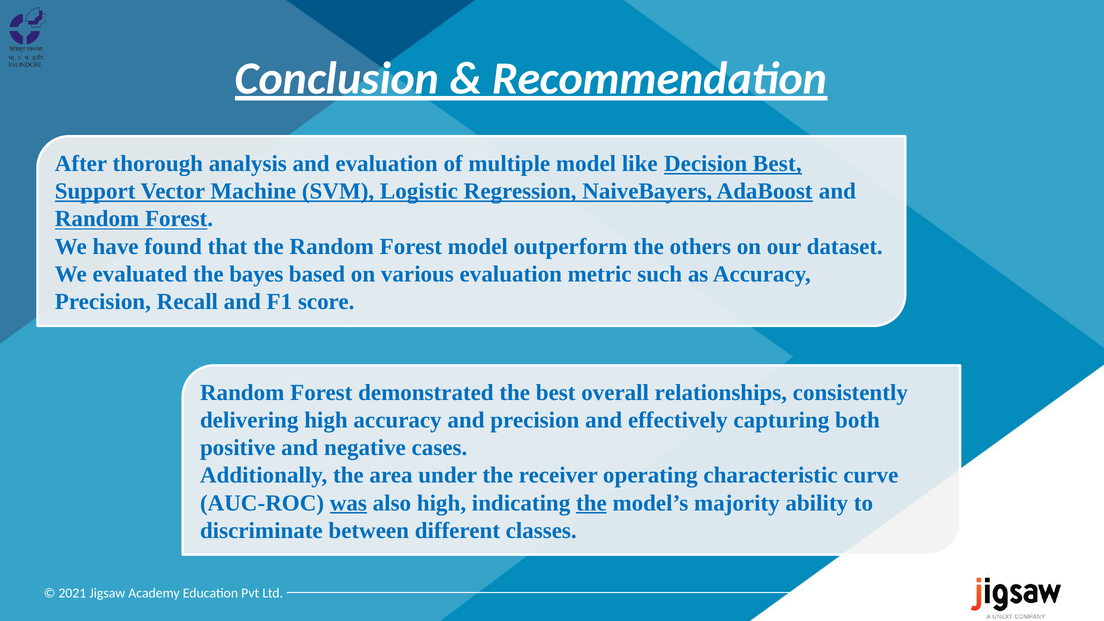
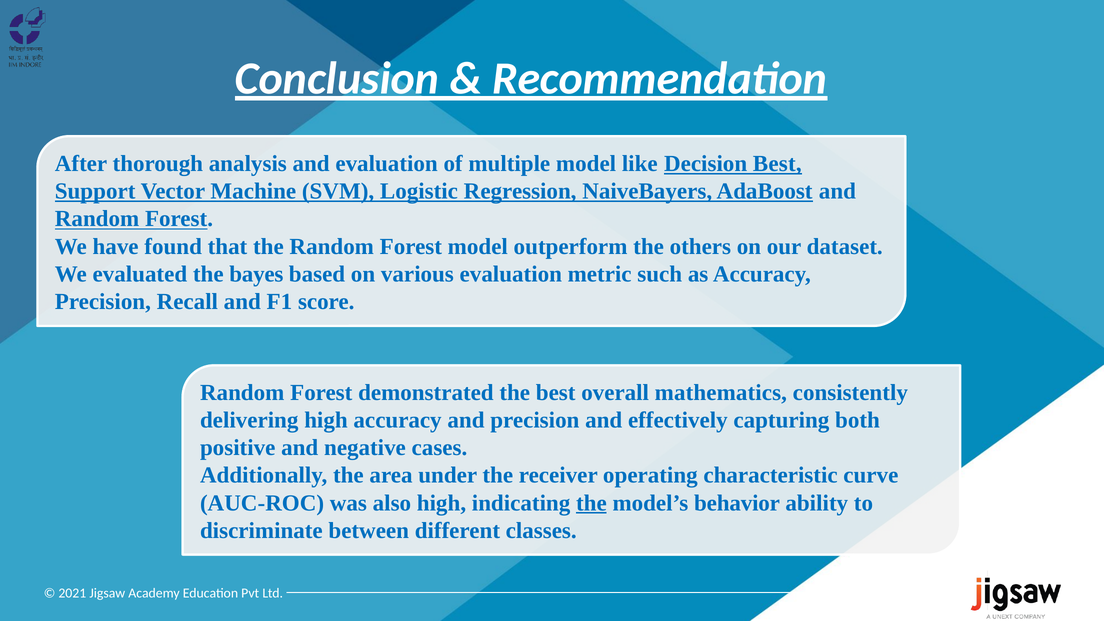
relationships: relationships -> mathematics (721, 393)
was underline: present -> none (348, 503)
majority: majority -> behavior (737, 503)
